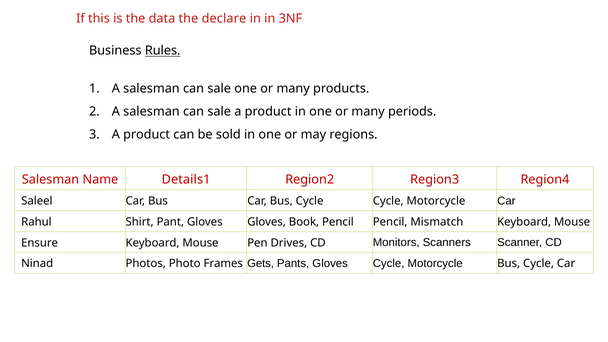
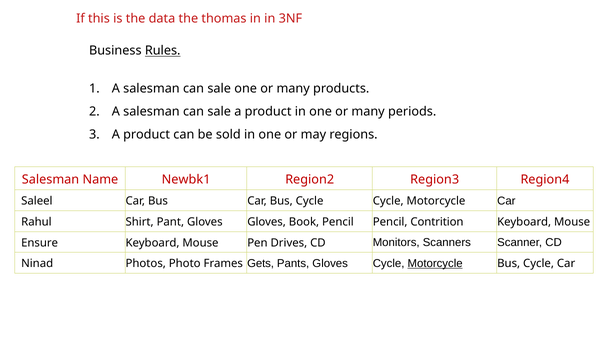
declare: declare -> thomas (224, 19)
Details1: Details1 -> Newbk1 (186, 179)
Mismatch: Mismatch -> Contrition (437, 222)
Motorcycle underline: none -> present (435, 263)
